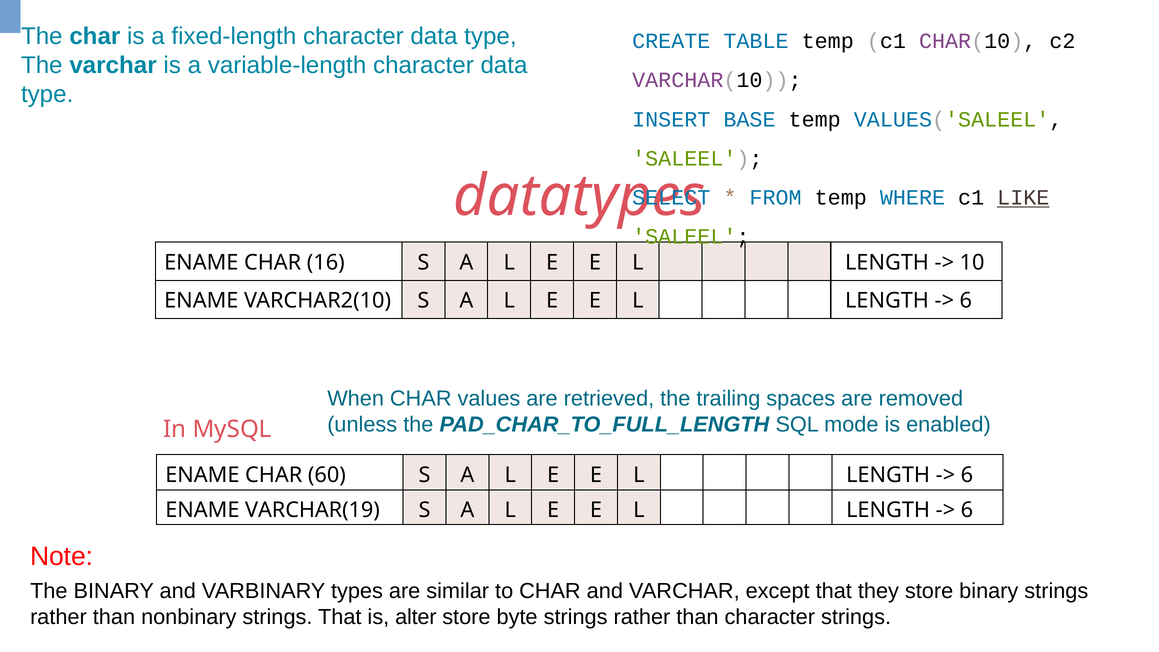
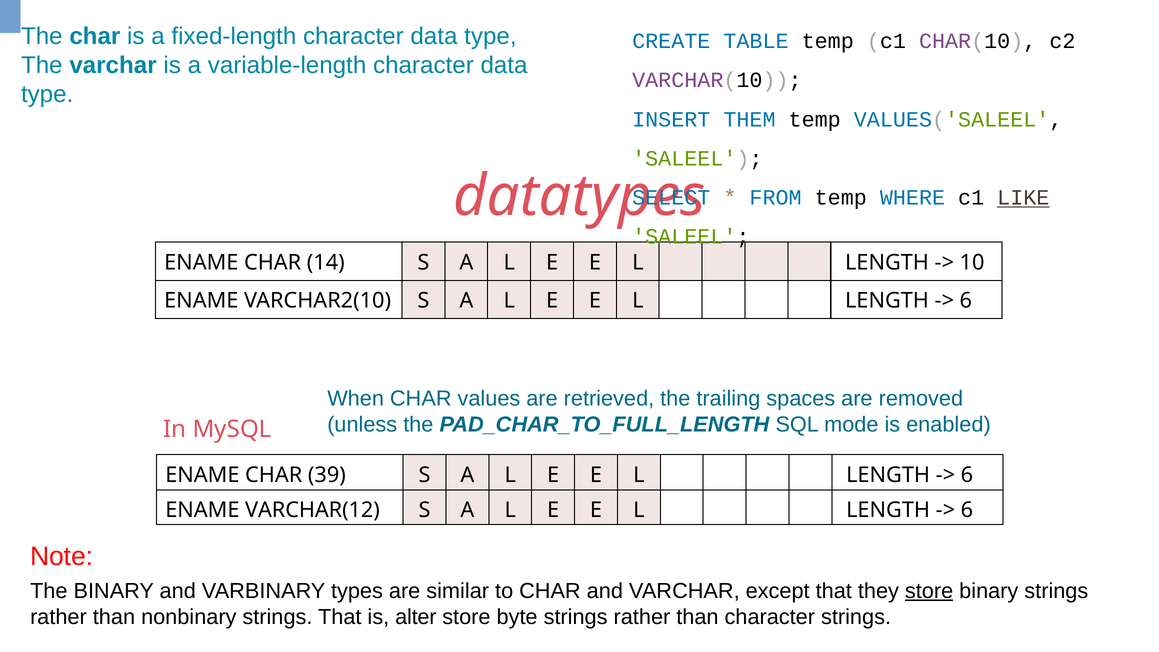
BASE: BASE -> THEM (749, 119)
16: 16 -> 14 (326, 262)
60: 60 -> 39 (327, 475)
VARCHAR(19: VARCHAR(19 -> VARCHAR(12 (312, 510)
store underline: none -> present (929, 591)
